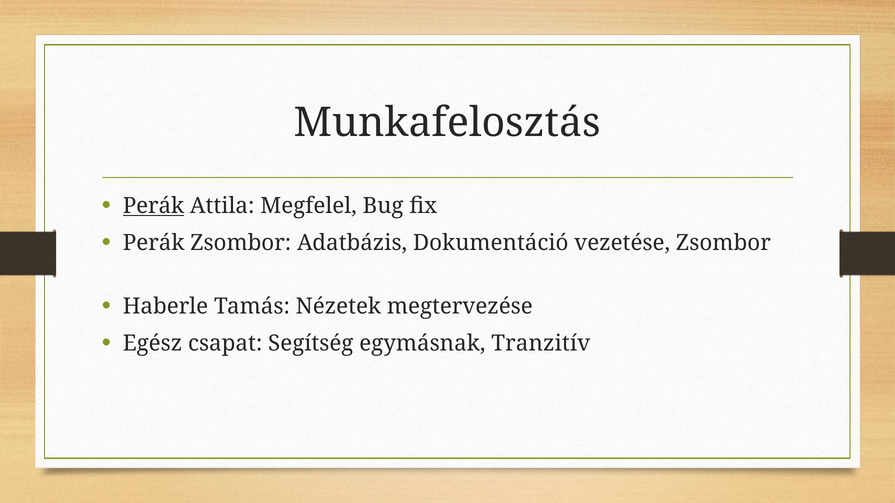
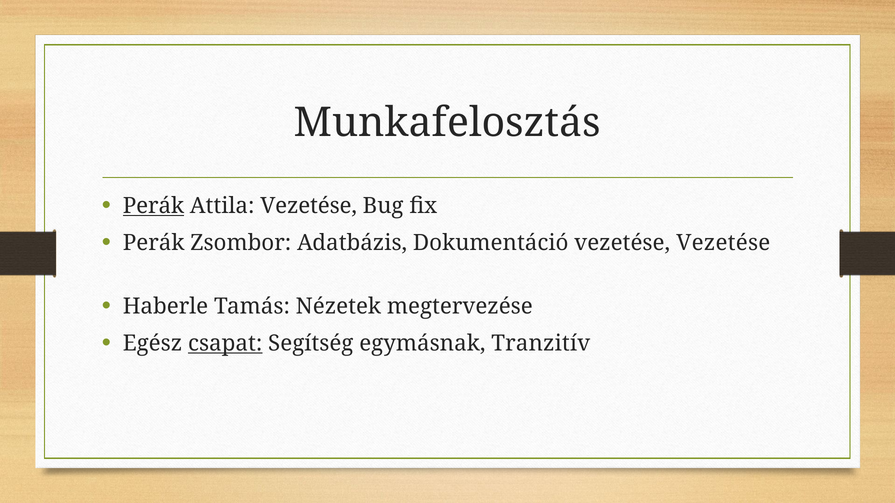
Attila Megfelel: Megfelel -> Vezetése (309, 206)
vezetése Zsombor: Zsombor -> Vezetése (723, 243)
csapat underline: none -> present (225, 344)
